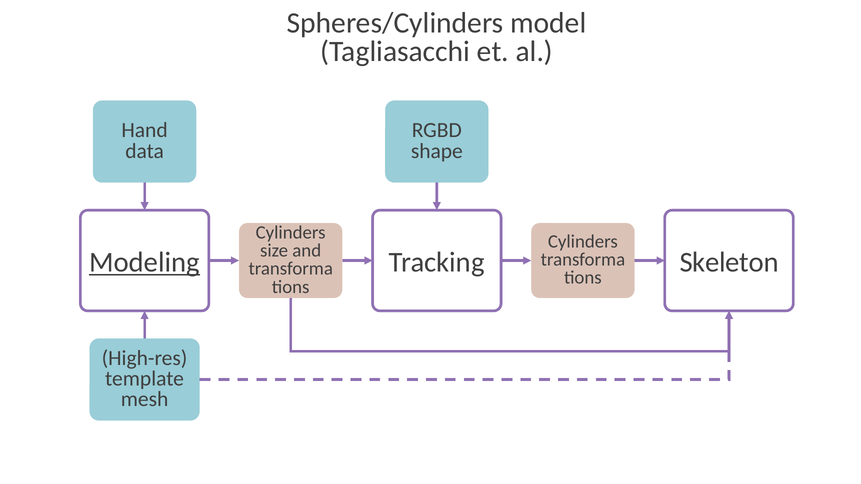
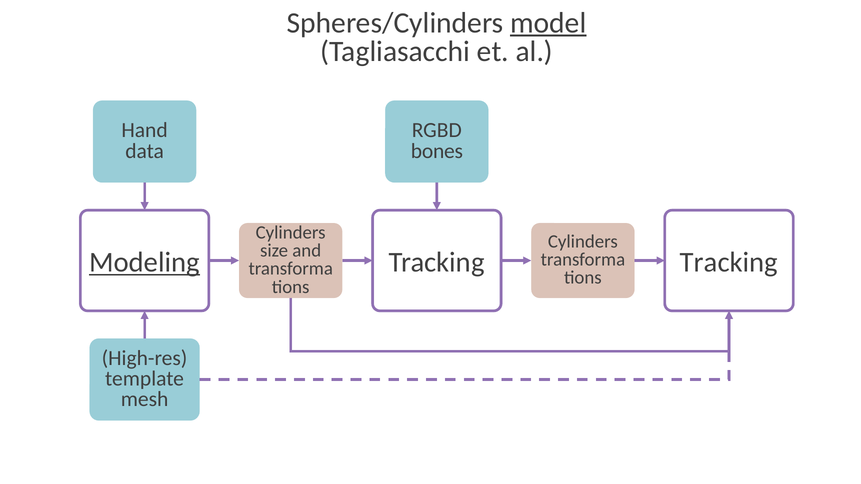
model underline: none -> present (548, 23)
shape: shape -> bones (437, 151)
Tracking Skeleton: Skeleton -> Tracking (729, 263)
